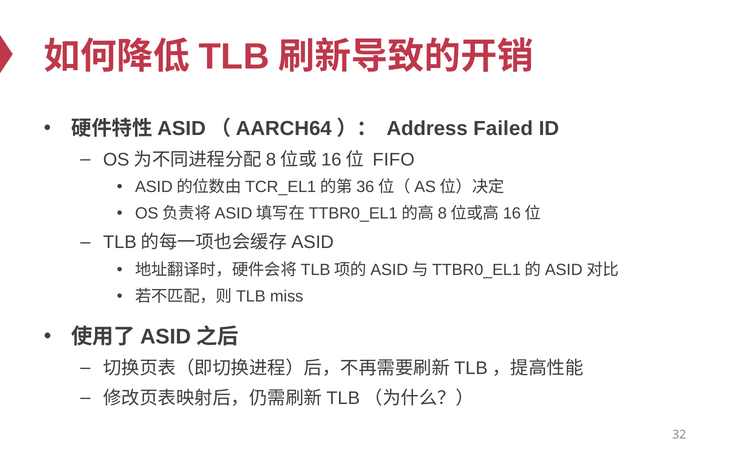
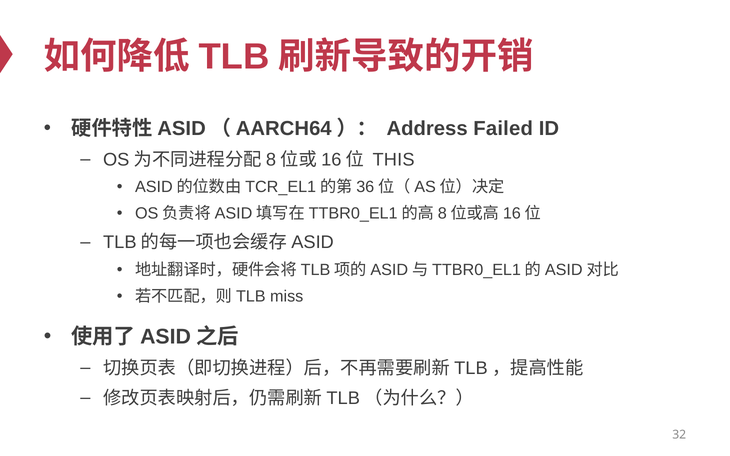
FIFO: FIFO -> THIS (394, 160)
